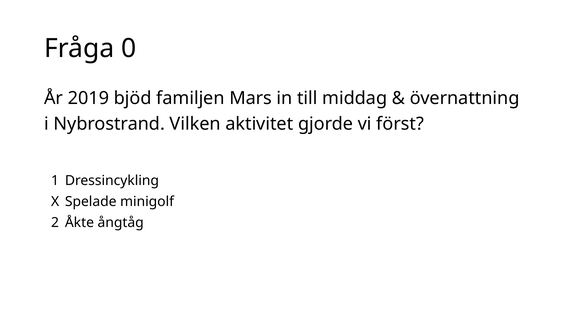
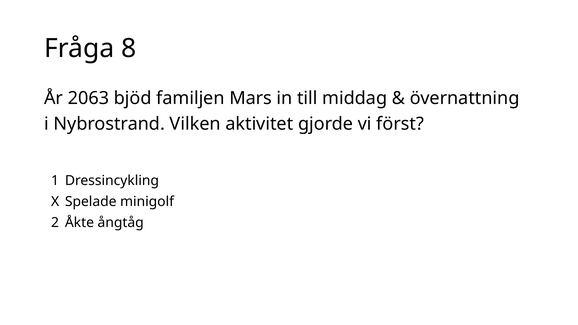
0: 0 -> 8 (129, 49)
2019: 2019 -> 2063 (88, 98)
